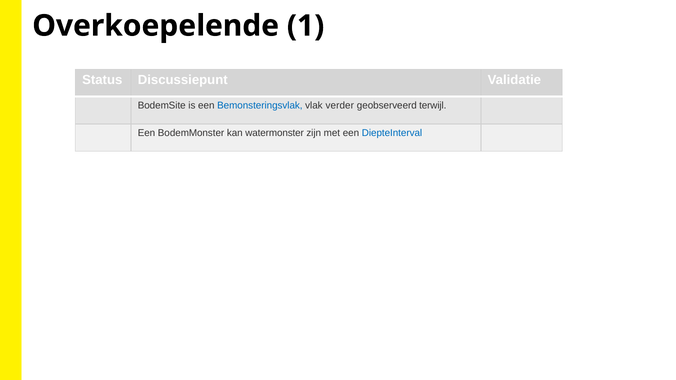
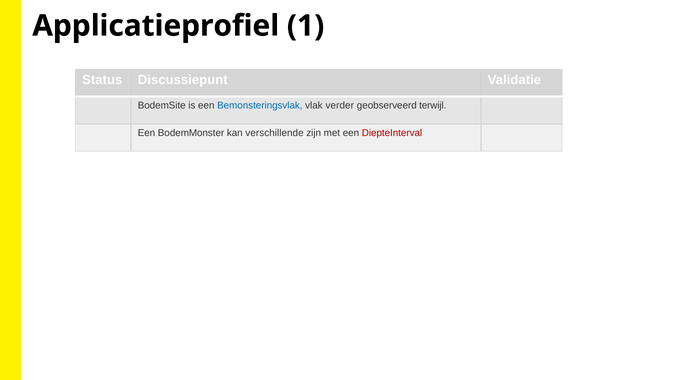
Overkoepelende: Overkoepelende -> Applicatieprofiel (156, 26)
watermonster: watermonster -> verschillende (275, 133)
DiepteInterval colour: blue -> red (392, 133)
